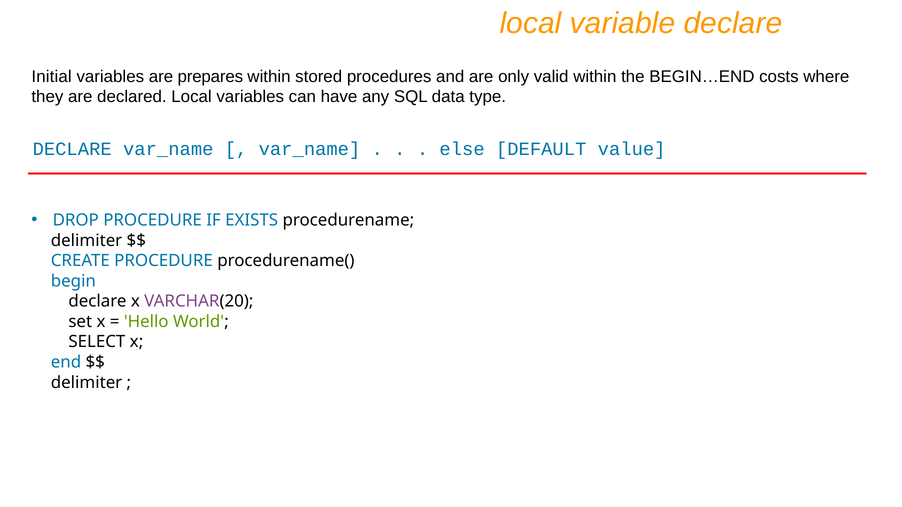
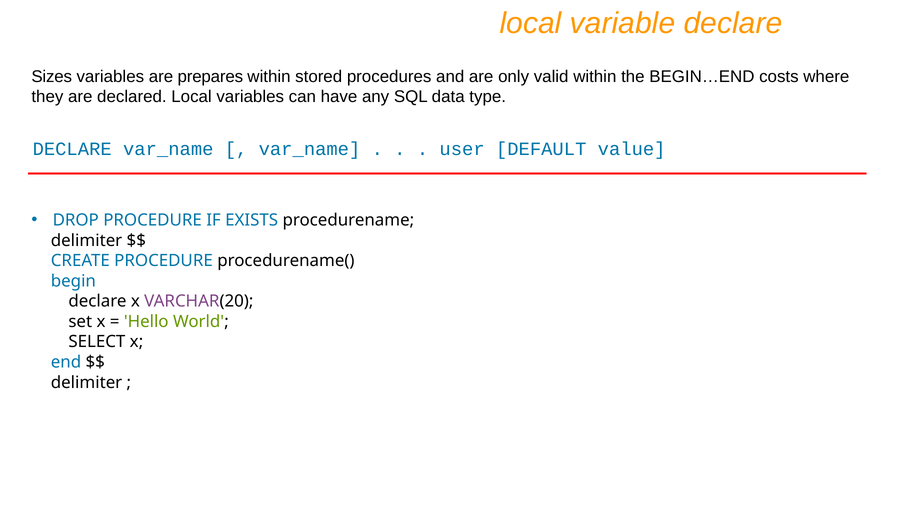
Initial: Initial -> Sizes (52, 77)
else: else -> user (462, 149)
